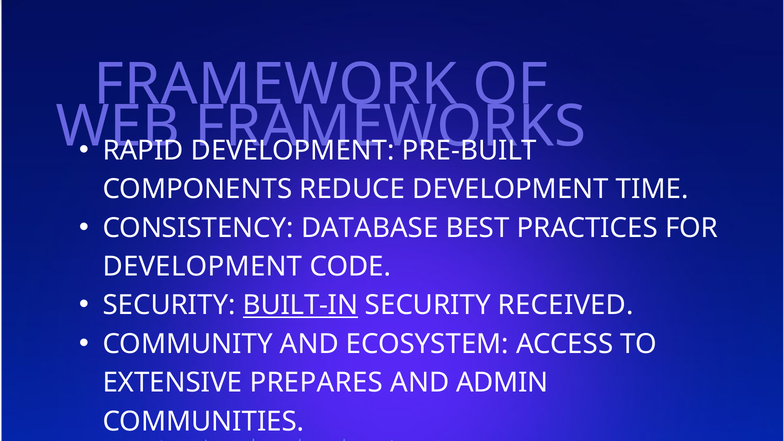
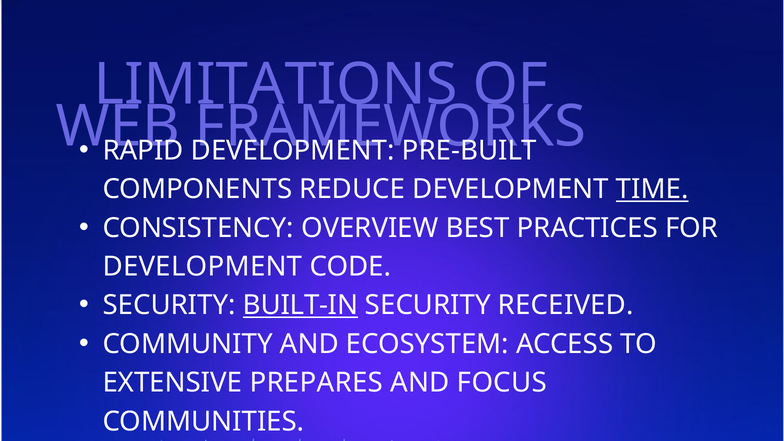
FRAMEWORK: FRAMEWORK -> LIMITATIONS (276, 85)
TIME underline: none -> present (652, 189)
DATABASE: DATABASE -> OVERVIEW (370, 228)
ADMIN: ADMIN -> FOCUS (502, 383)
